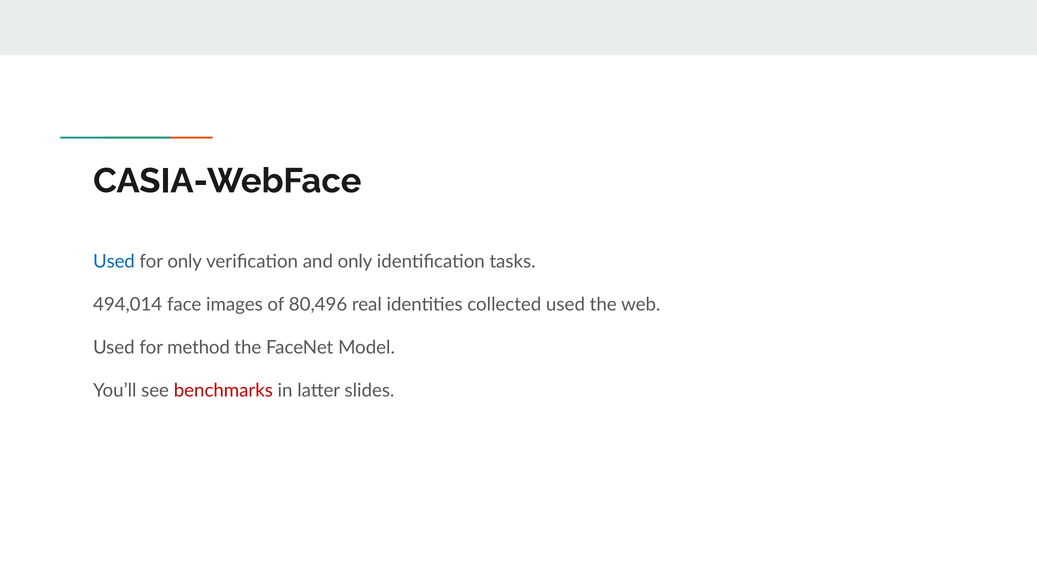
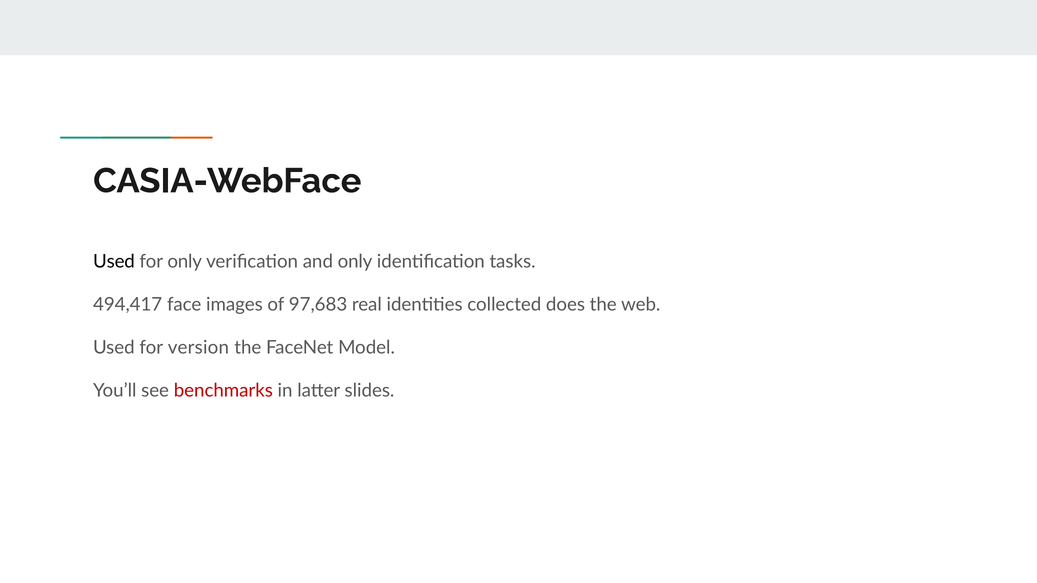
Used colour: blue -> black (114, 262)
494,014: 494,014 -> 494,417 (128, 305)
80,496: 80,496 -> 97,683 (318, 305)
collected used: used -> does (566, 305)
method: method -> version (198, 348)
